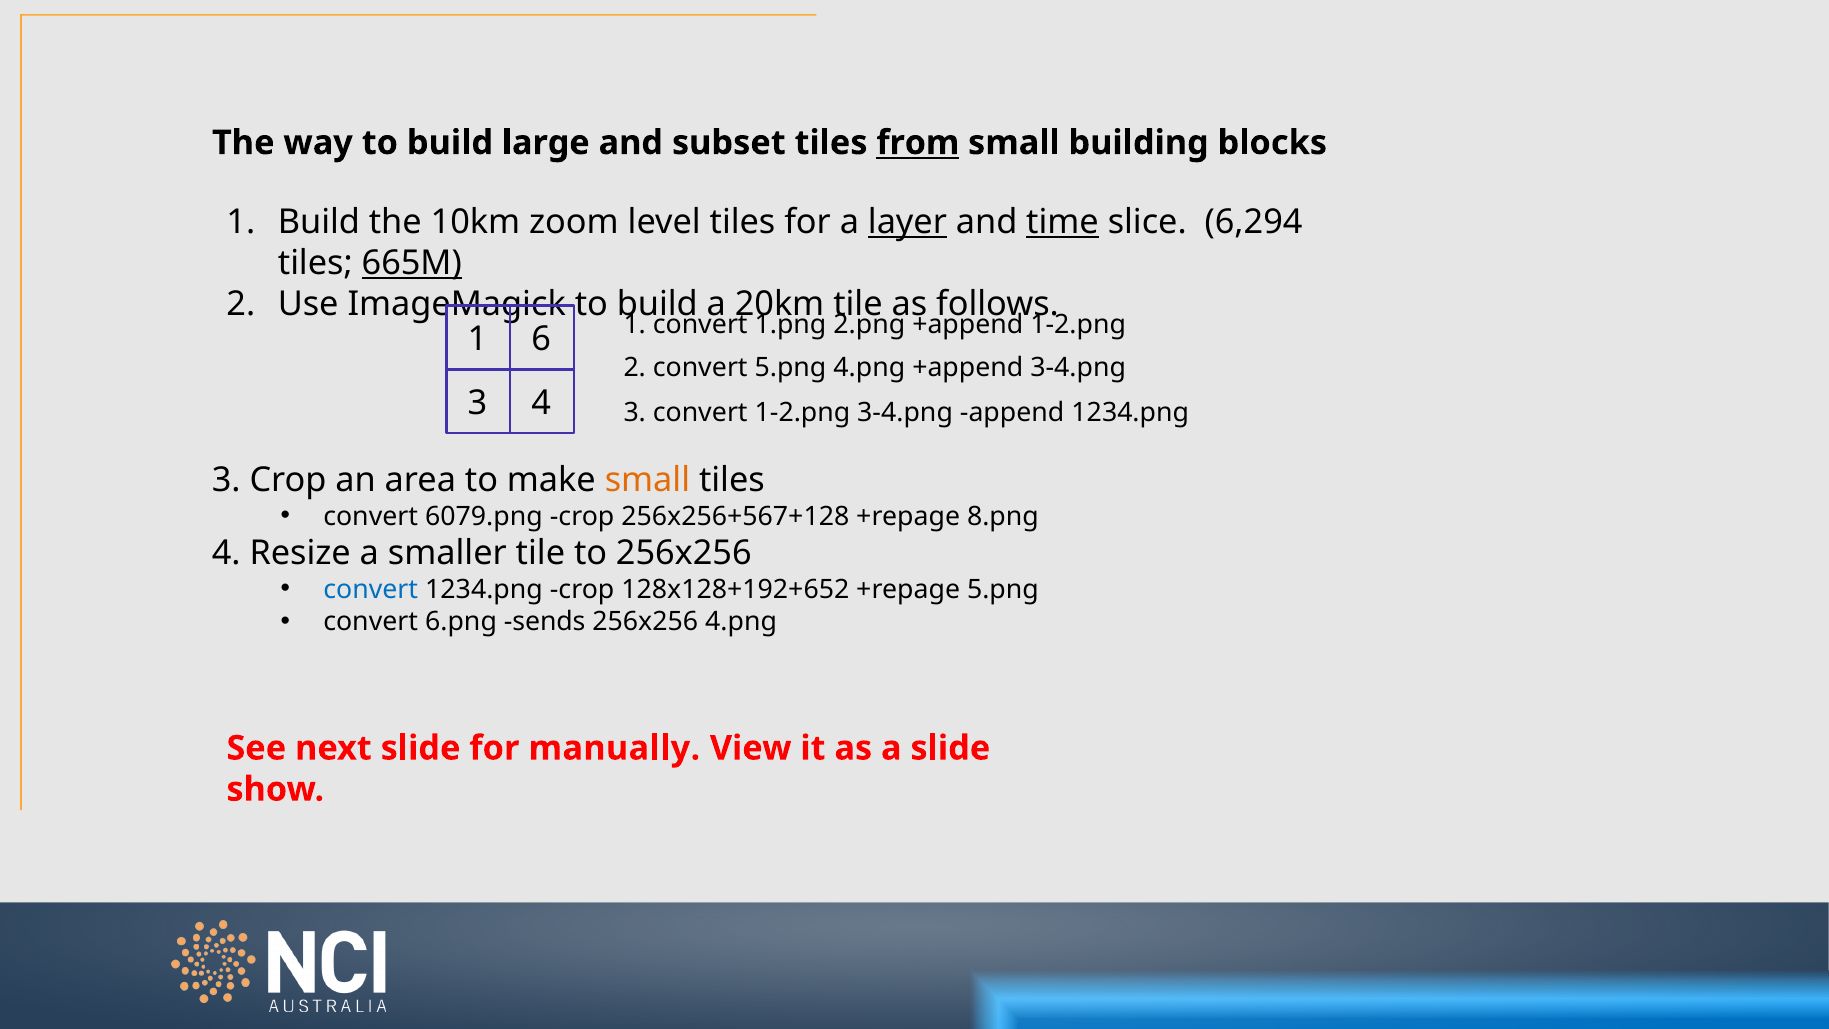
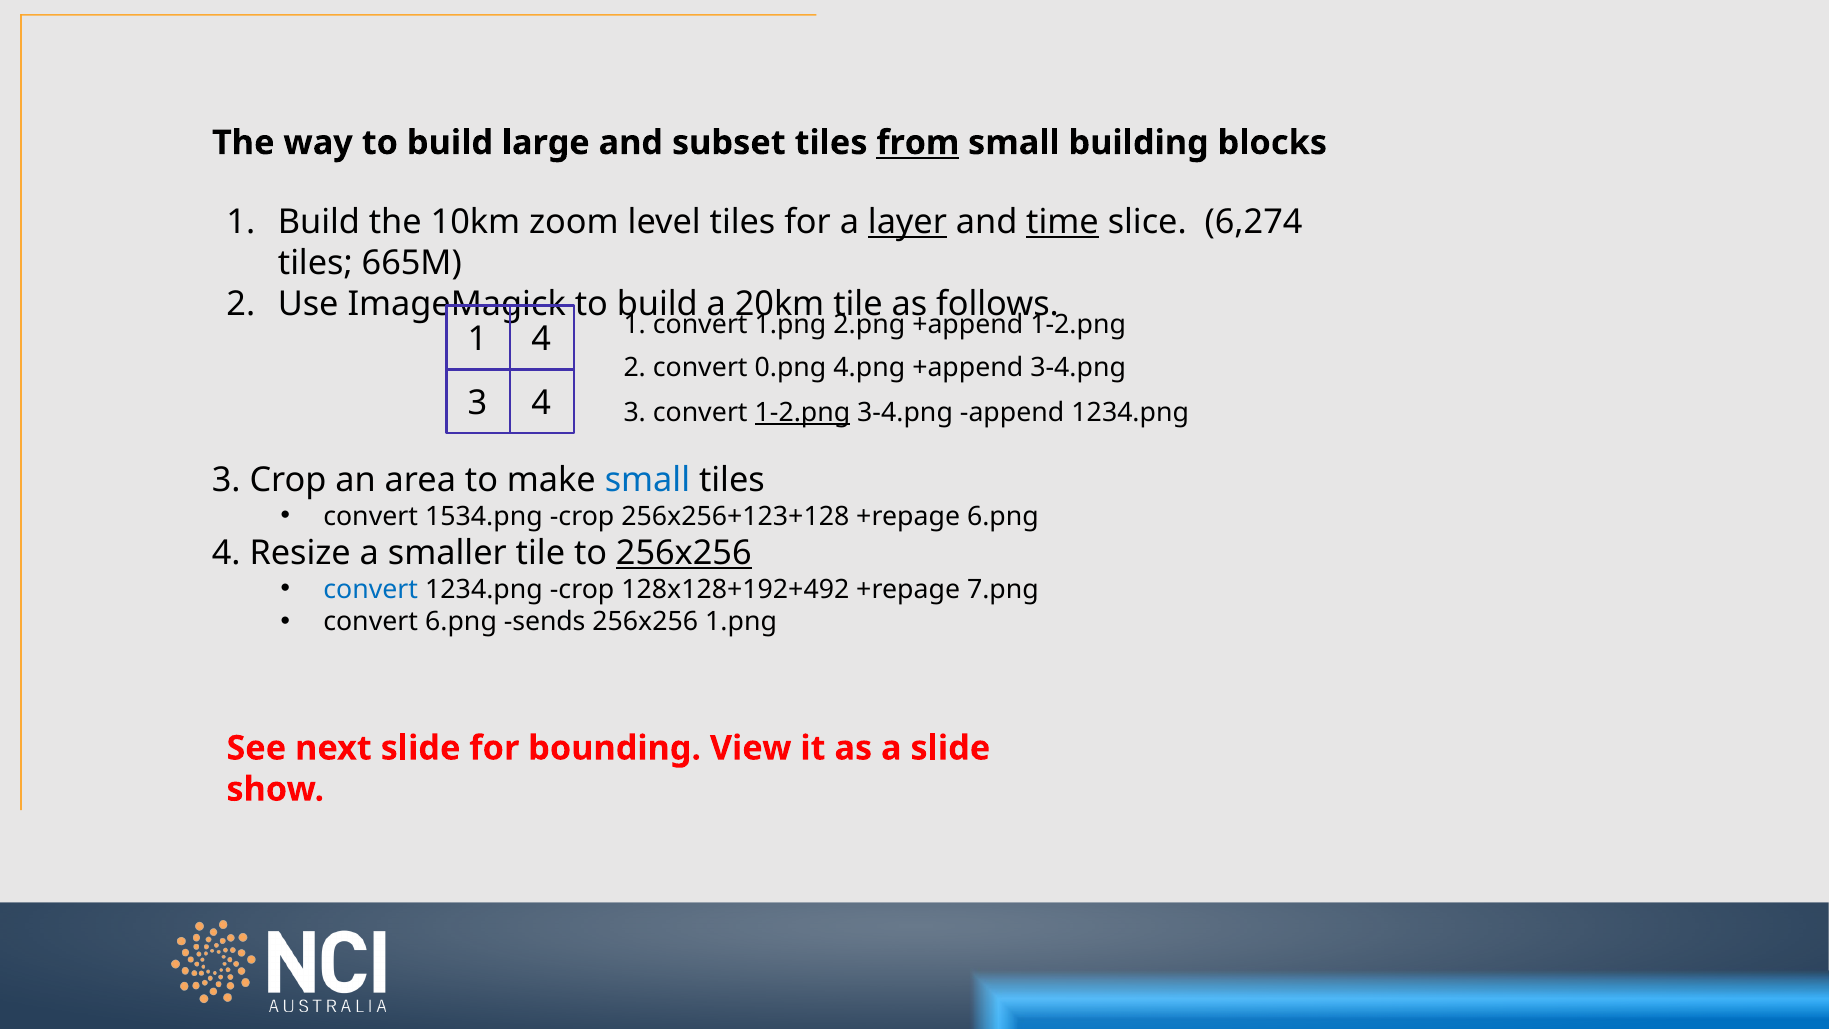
6,294: 6,294 -> 6,274 (1254, 222)
665M underline: present -> none (412, 263)
1 6: 6 -> 4 (541, 339)
convert 5.png: 5.png -> 0.png (790, 368)
1-2.png underline: none -> present (802, 413)
small colour: orange -> blue (647, 480)
6079.png: 6079.png -> 1534.png (484, 516)
256x256+567+128: 256x256+567+128 -> 256x256+123+128 (735, 516)
+repage 8.png: 8.png -> 6.png (1003, 516)
256x256 underline: none -> present (684, 553)
128x128+192+652: 128x128+192+652 -> 128x128+192+492 (735, 589)
+repage 5.png: 5.png -> 7.png (1003, 589)
256x256 4.png: 4.png -> 1.png (741, 621)
manually: manually -> bounding (615, 748)
